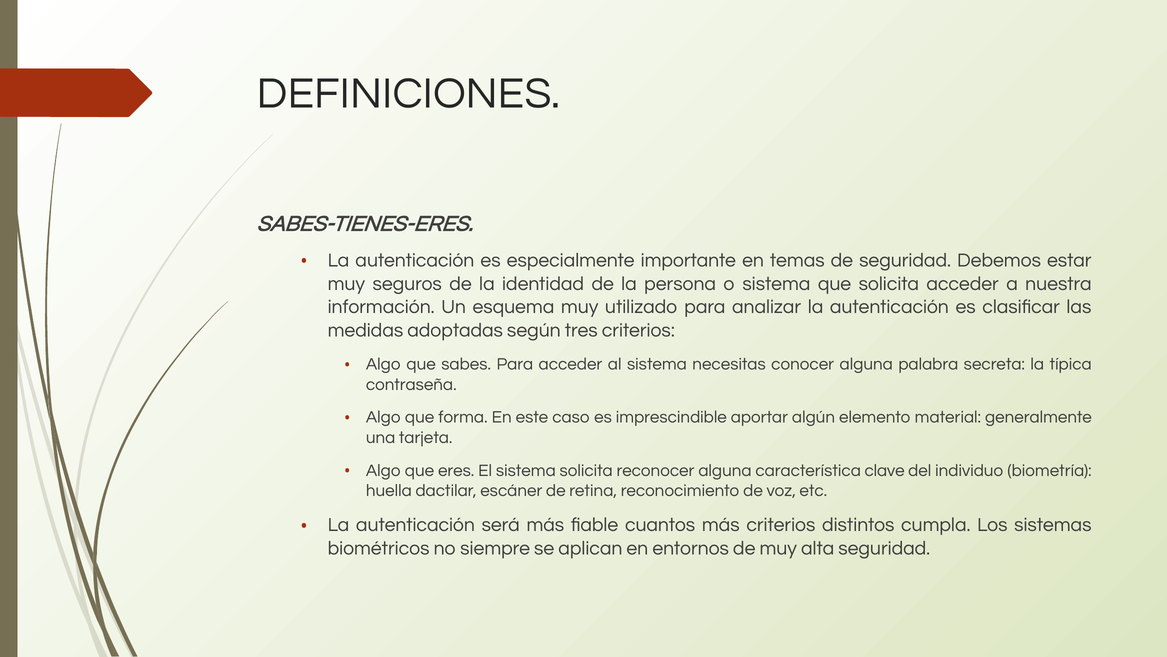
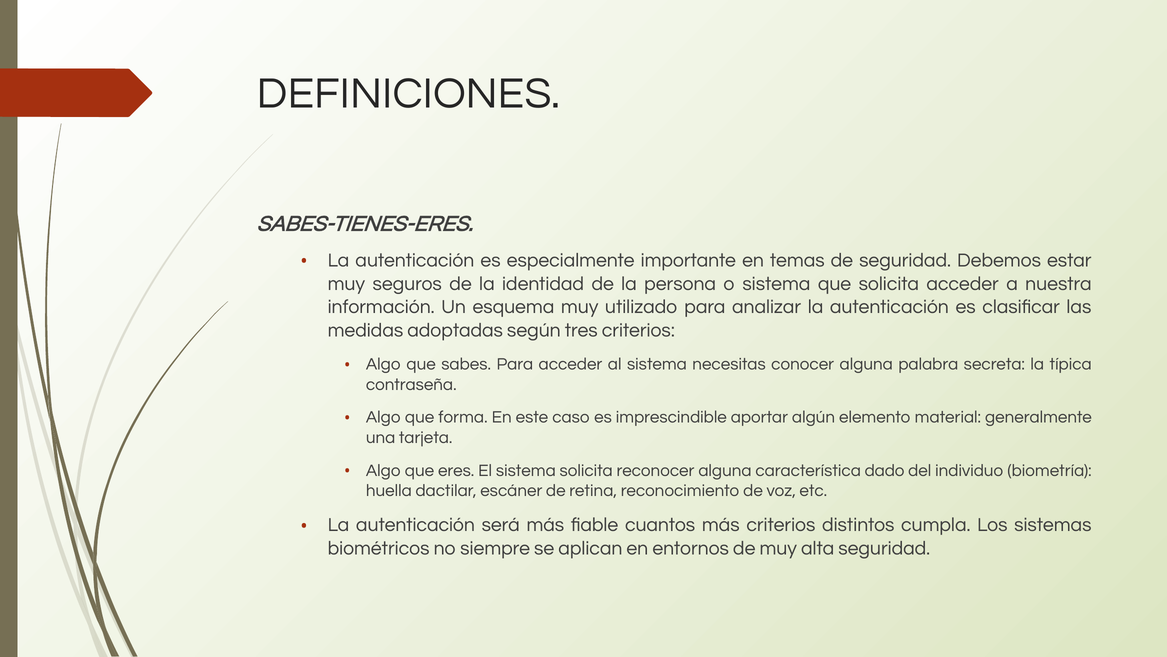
clave: clave -> dado (885, 470)
